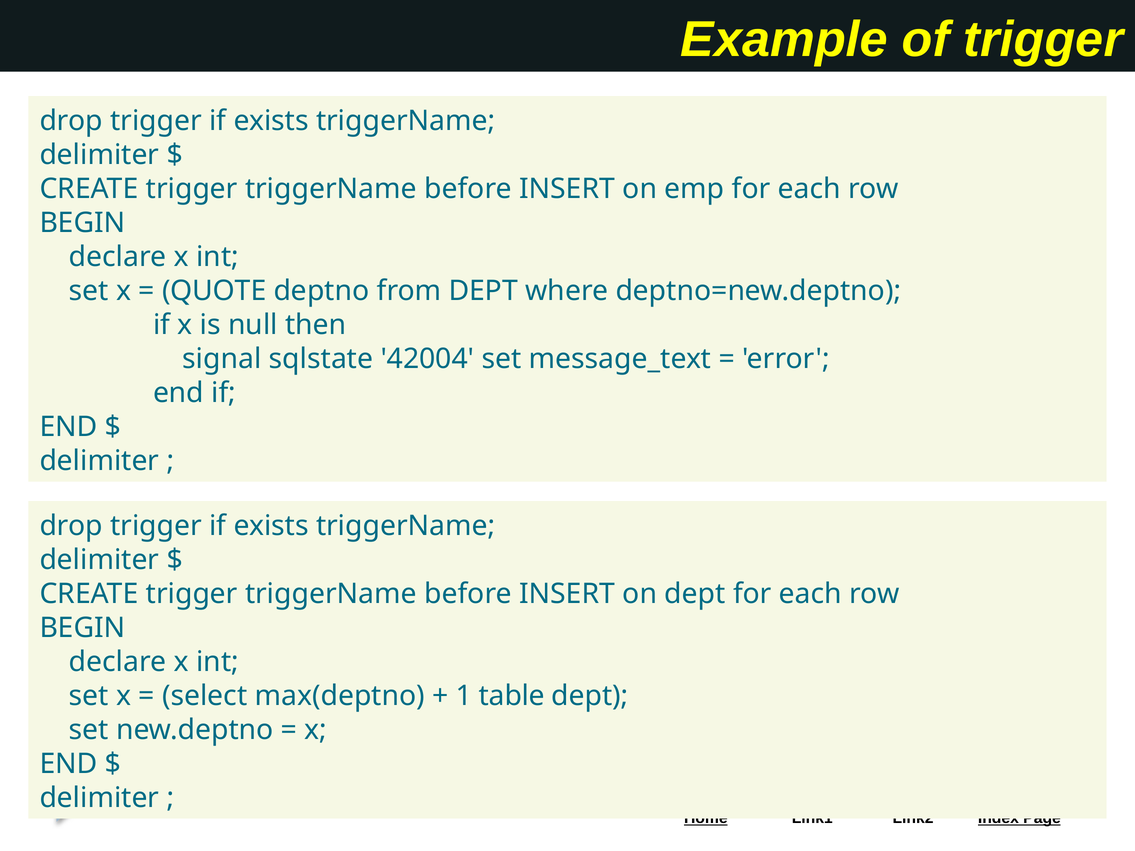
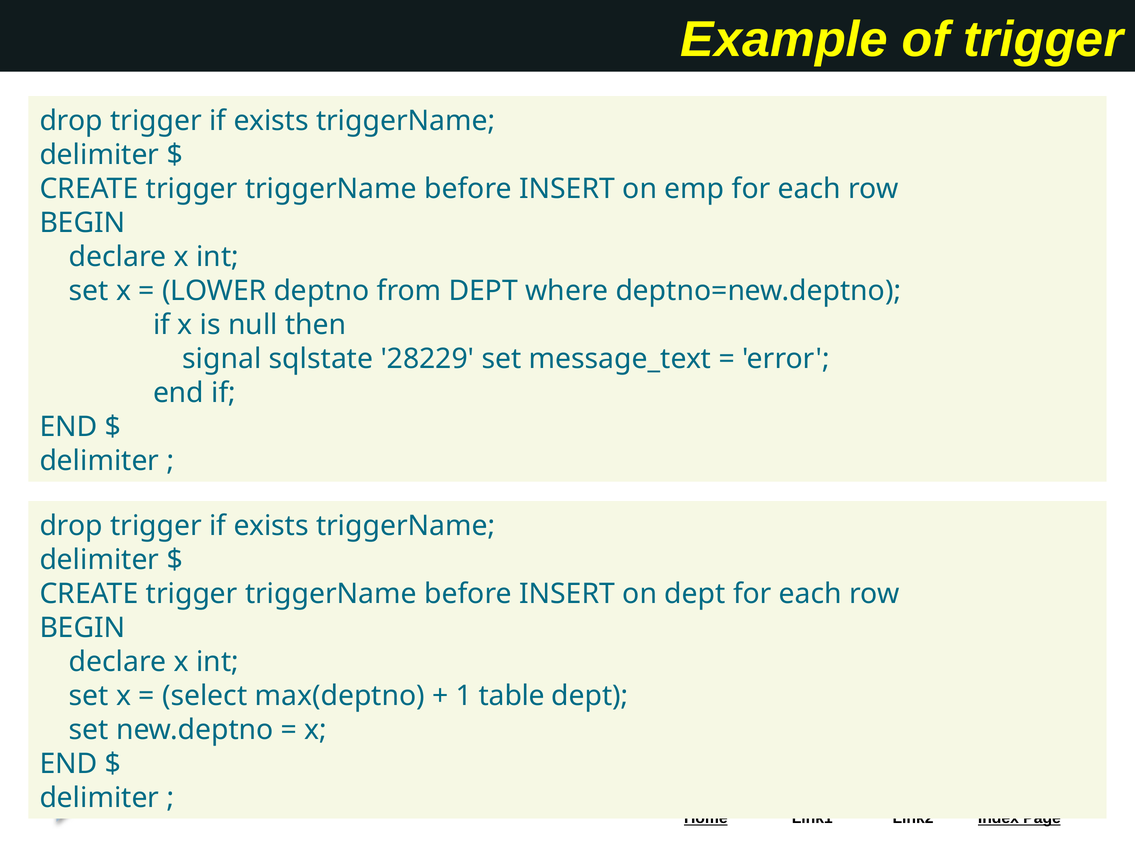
QUOTE: QUOTE -> LOWER (214, 291)
42004: 42004 -> 28229 (427, 359)
